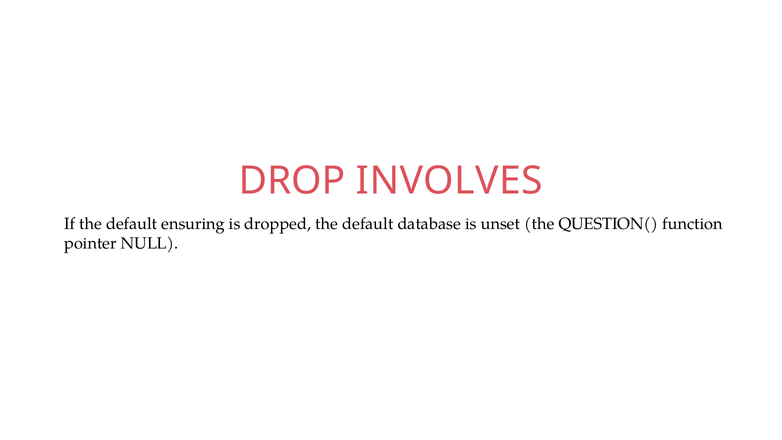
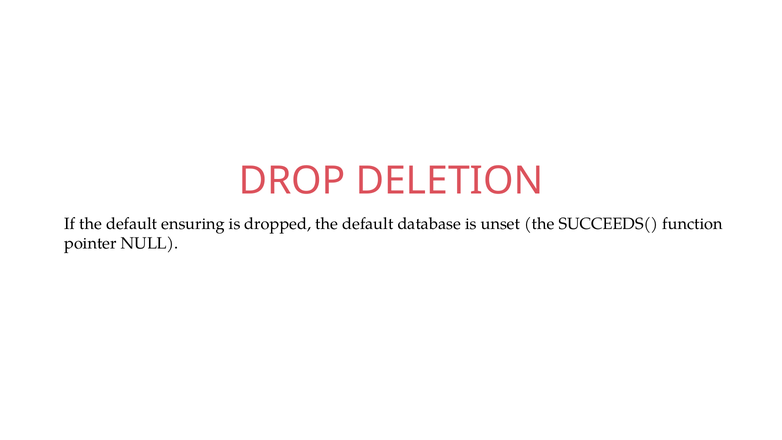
INVOLVES: INVOLVES -> DELETION (449, 181)
QUESTION(: QUESTION( -> SUCCEEDS( (608, 224)
